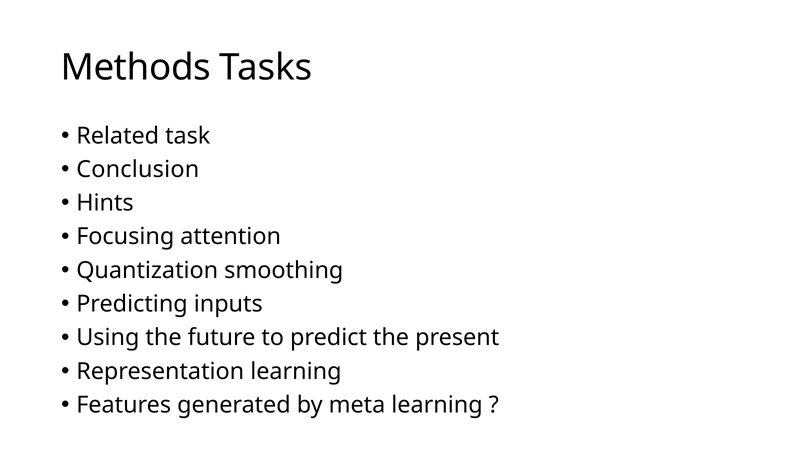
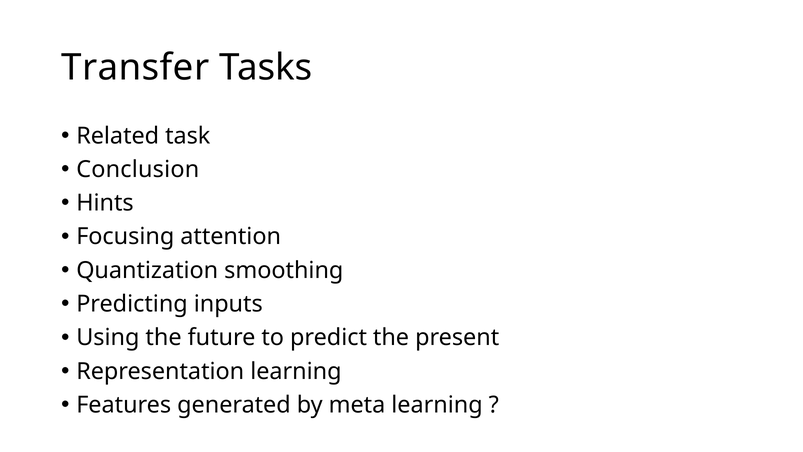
Methods: Methods -> Transfer (135, 67)
